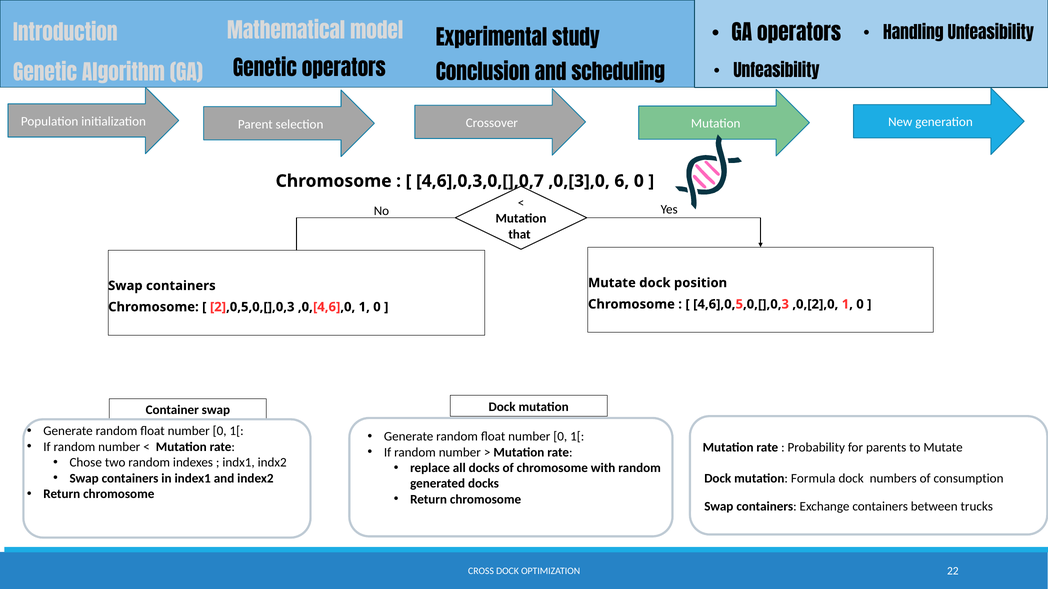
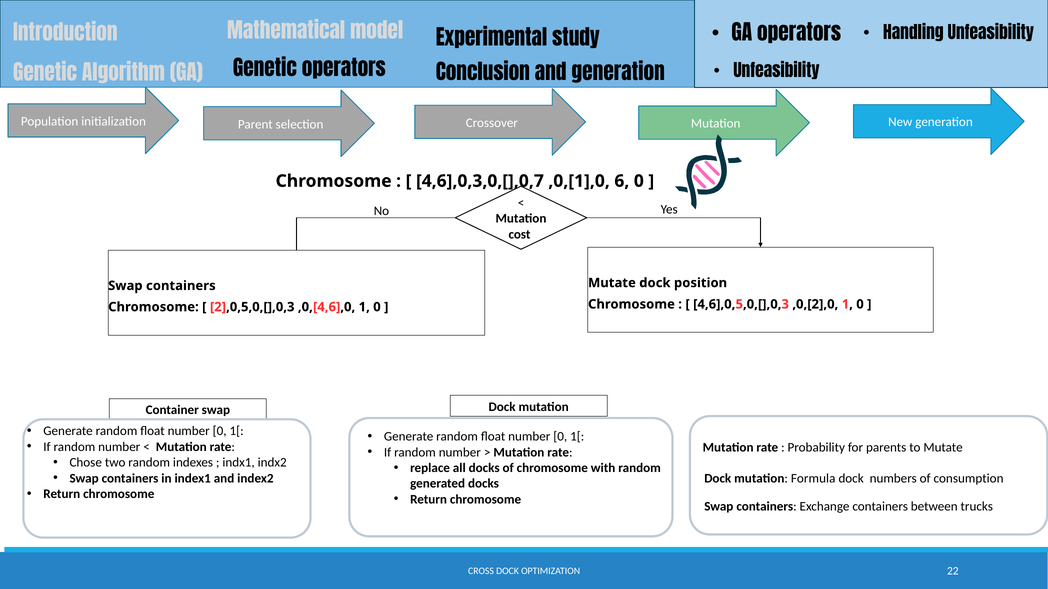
and scheduling: scheduling -> generation (618, 74)
,0,[3],0: ,0,[3],0 -> ,0,[1],0 (579, 181)
that: that -> cost (520, 235)
